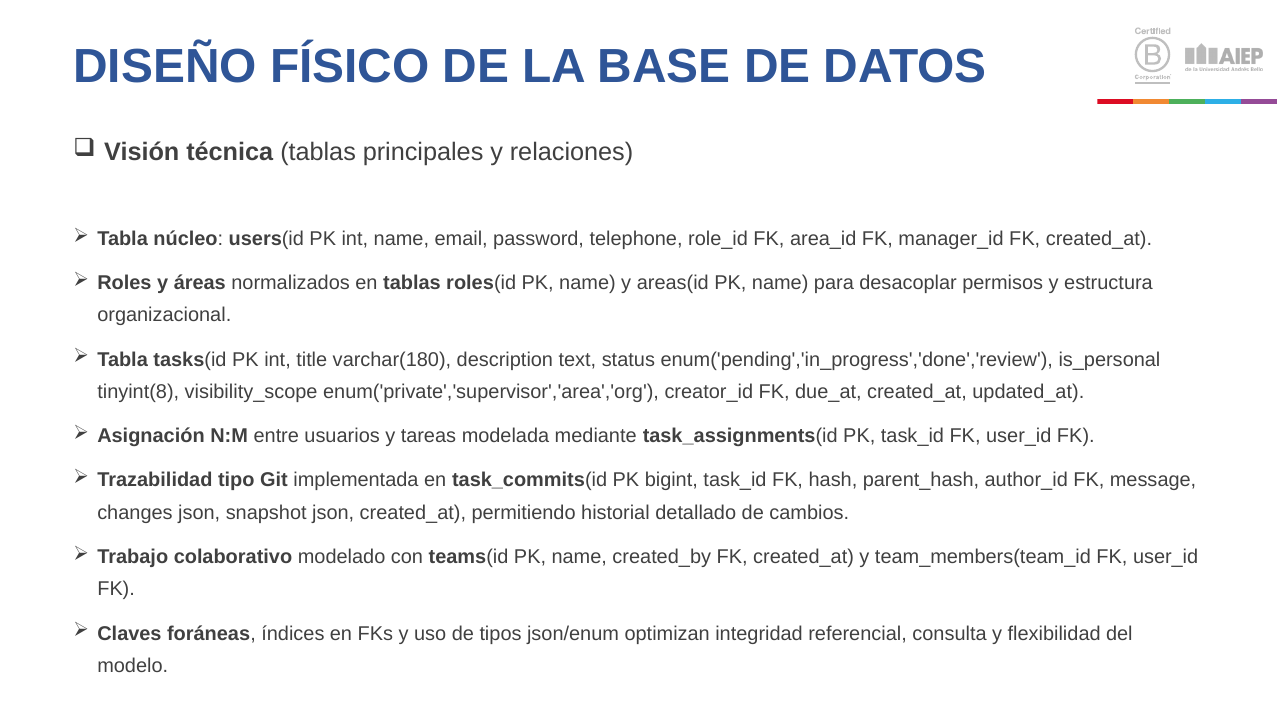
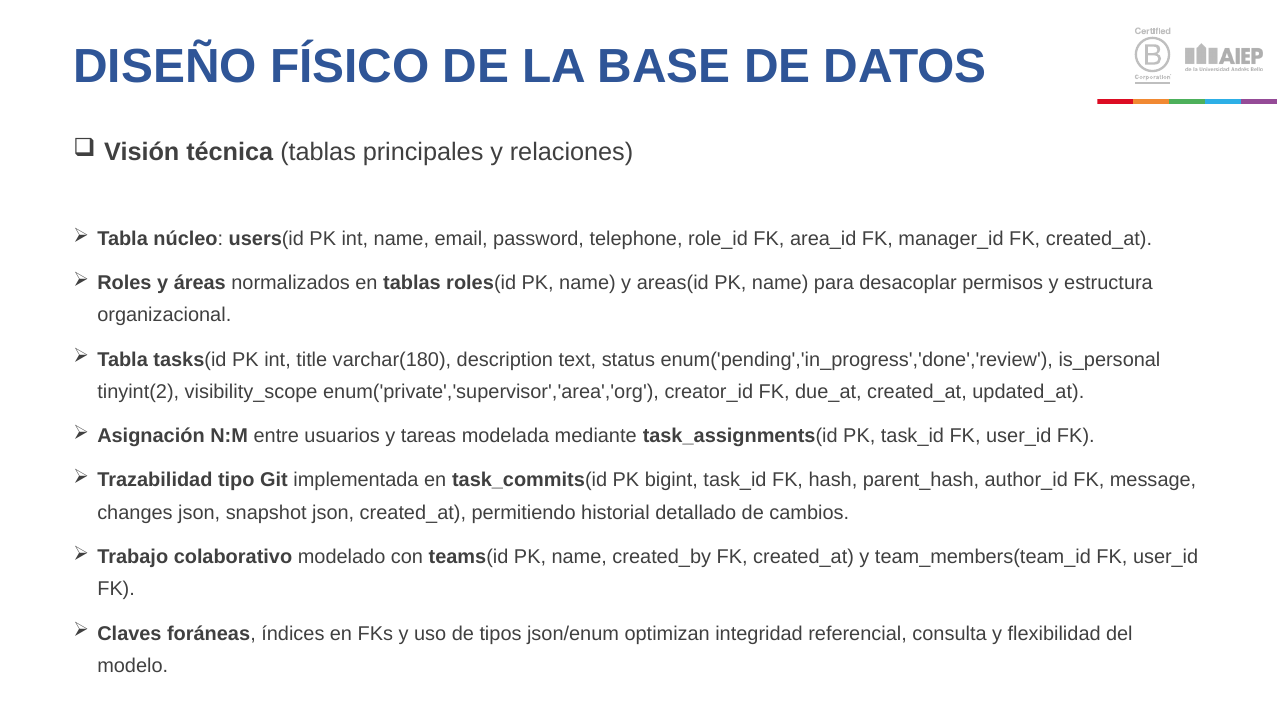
tinyint(8: tinyint(8 -> tinyint(2 (138, 392)
